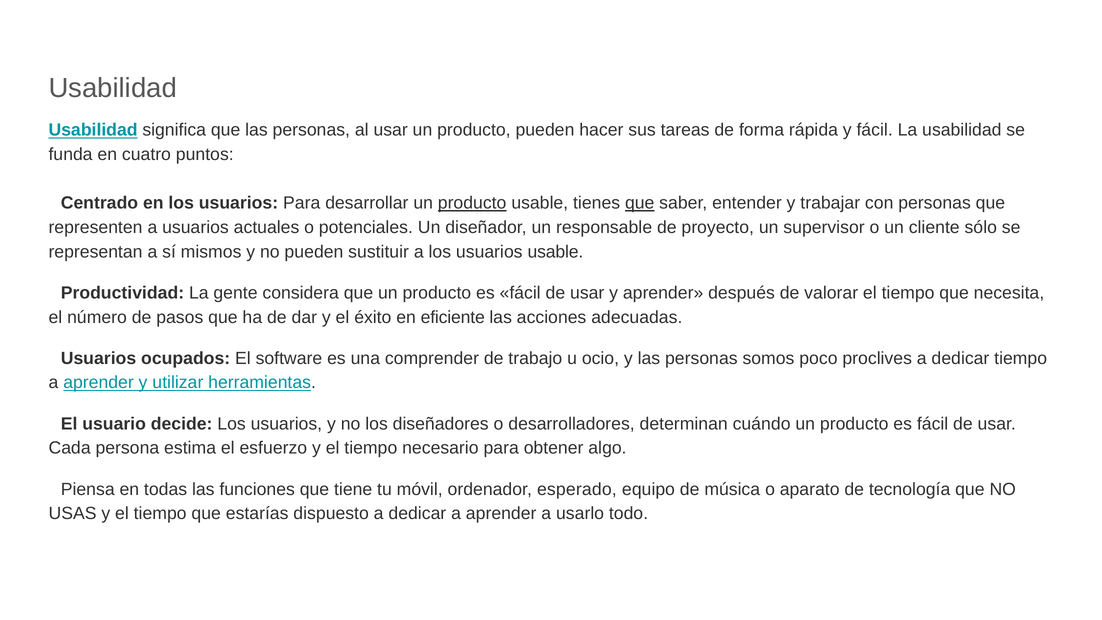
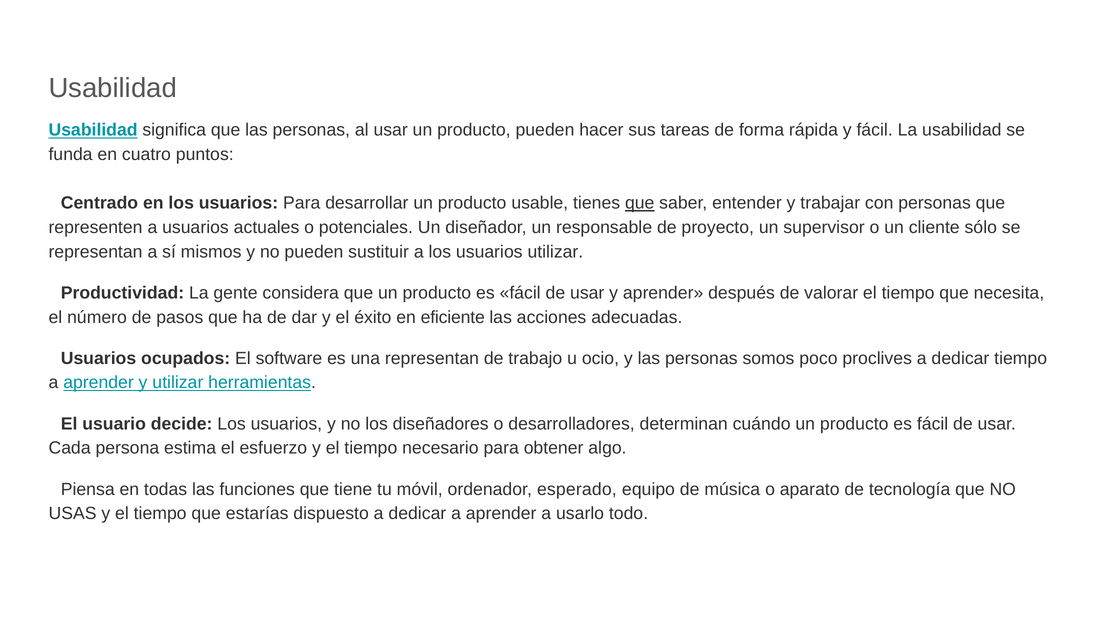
producto underline: present -> none (472, 203)
usuarios usable: usable -> utilizar (555, 252)
una comprender: comprender -> representan (432, 358)
